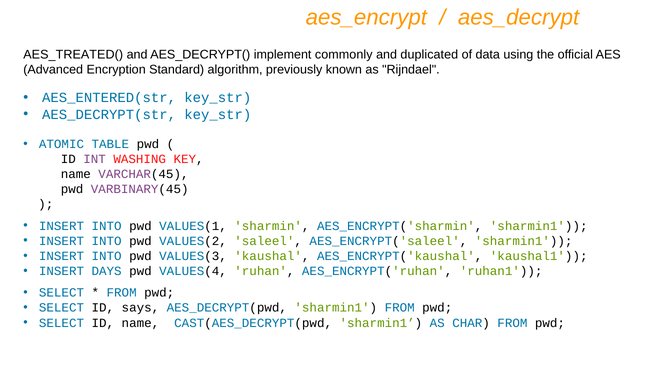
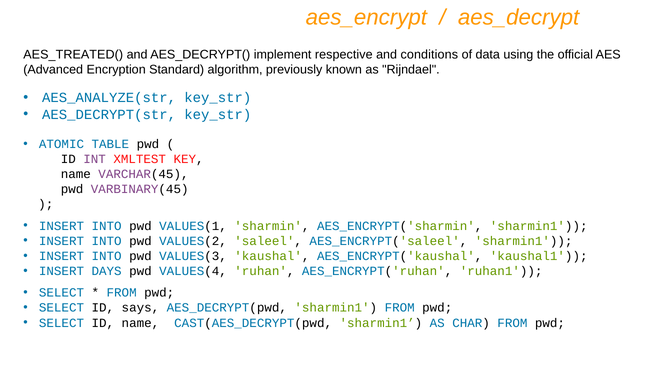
commonly: commonly -> respective (344, 55)
duplicated: duplicated -> conditions (429, 55)
AES_ENTERED(str: AES_ENTERED(str -> AES_ANALYZE(str (109, 98)
WASHING: WASHING -> XMLTEST (140, 159)
